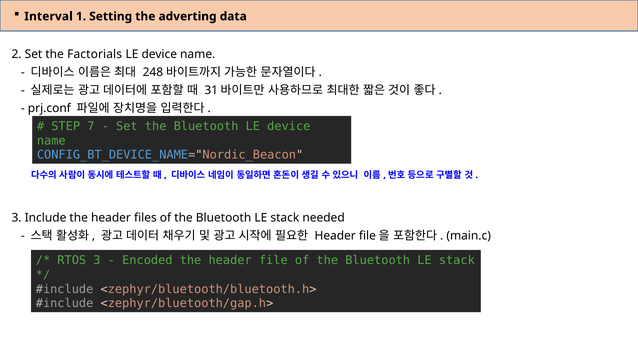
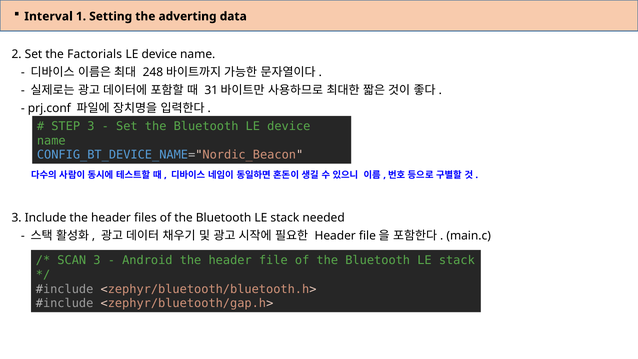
STEP 7: 7 -> 3 (91, 126)
RTOS: RTOS -> SCAN (72, 260)
Encoded: Encoded -> Android (147, 260)
